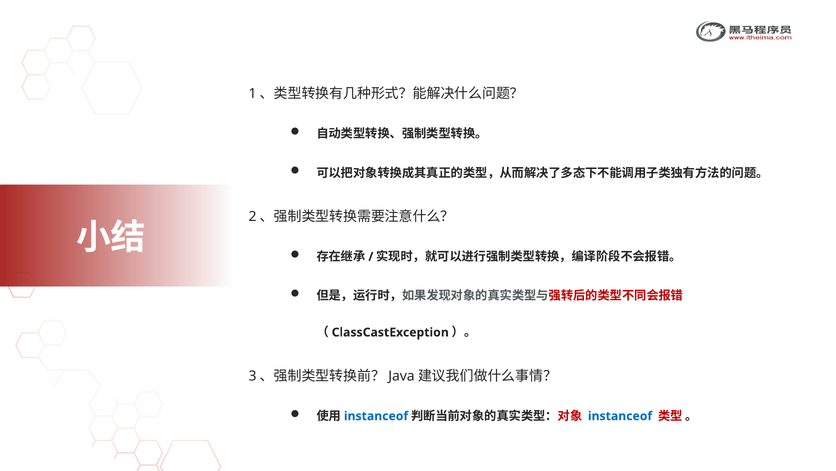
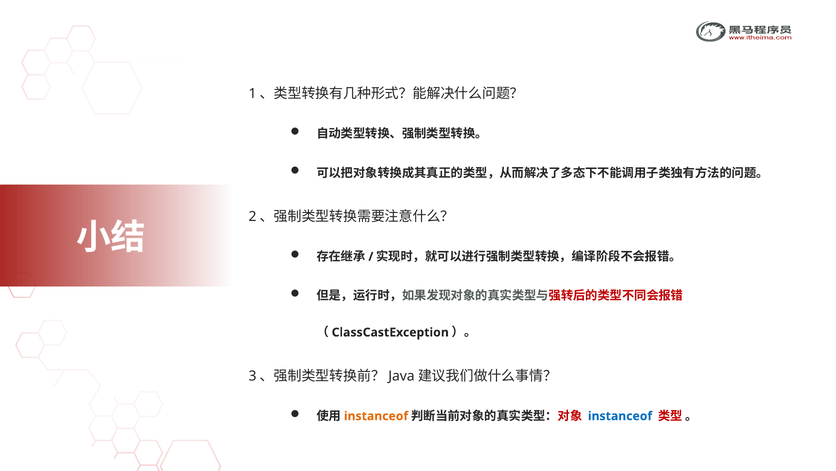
instanceof colour: blue -> orange (376, 415)
